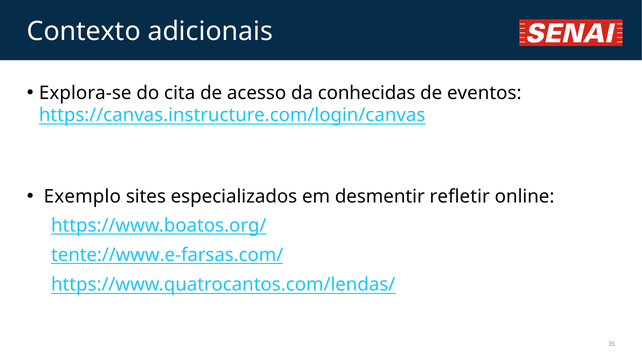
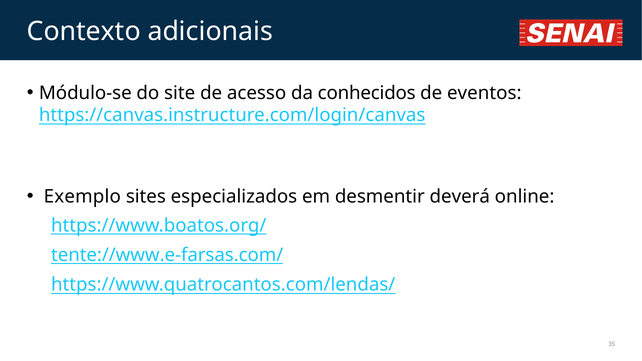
Explora-se: Explora-se -> Módulo-se (85, 93)
cita: cita -> site (180, 93)
conhecidas: conhecidas -> conhecidos (367, 93)
refletir: refletir -> deverá (460, 197)
